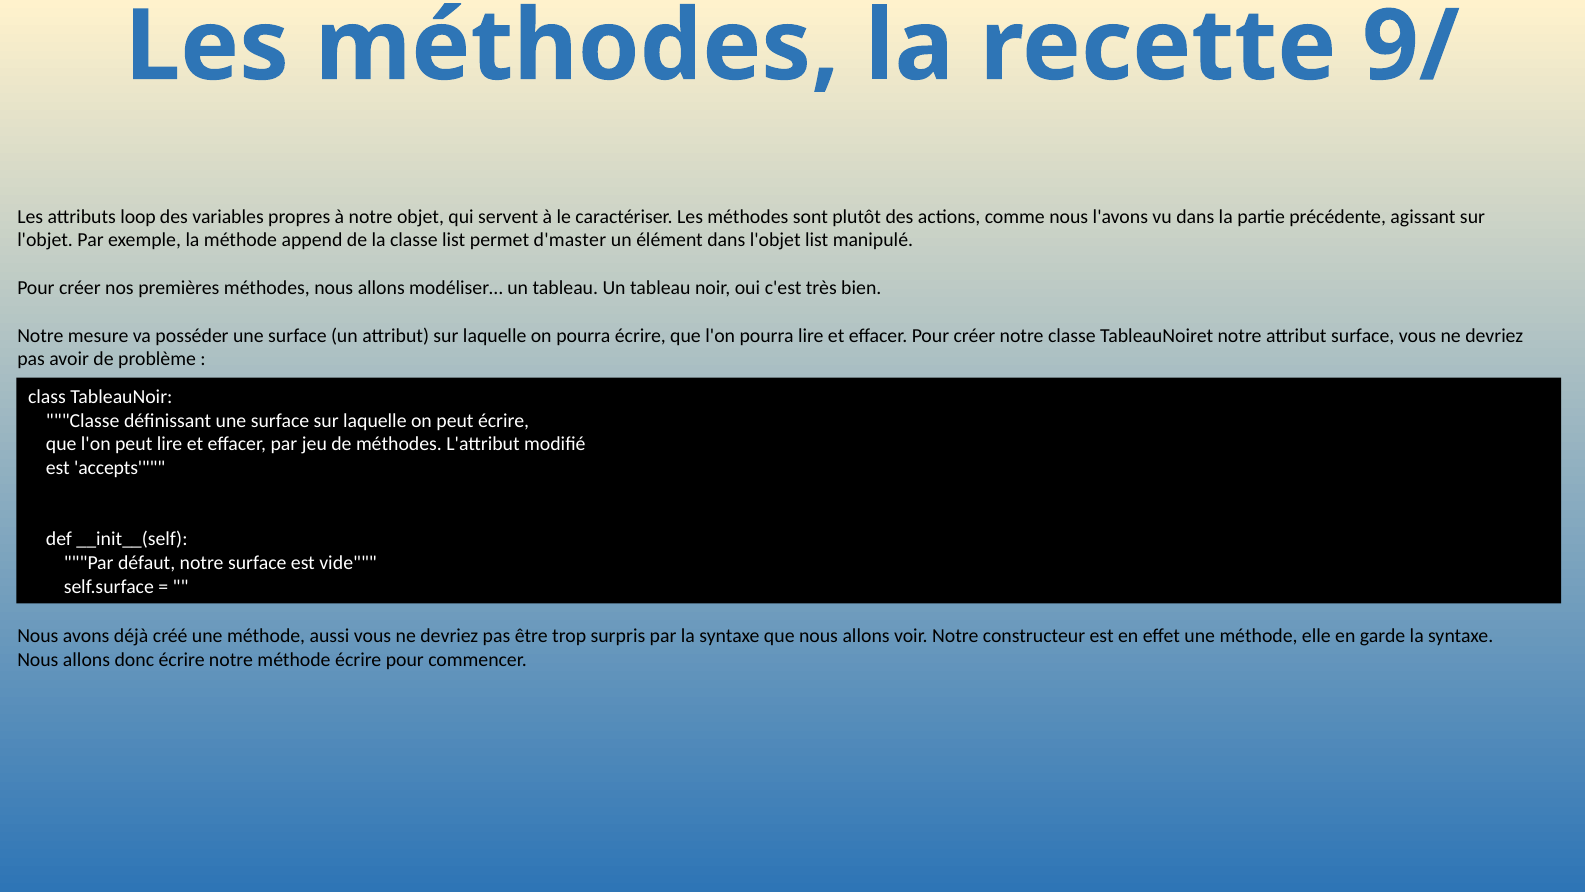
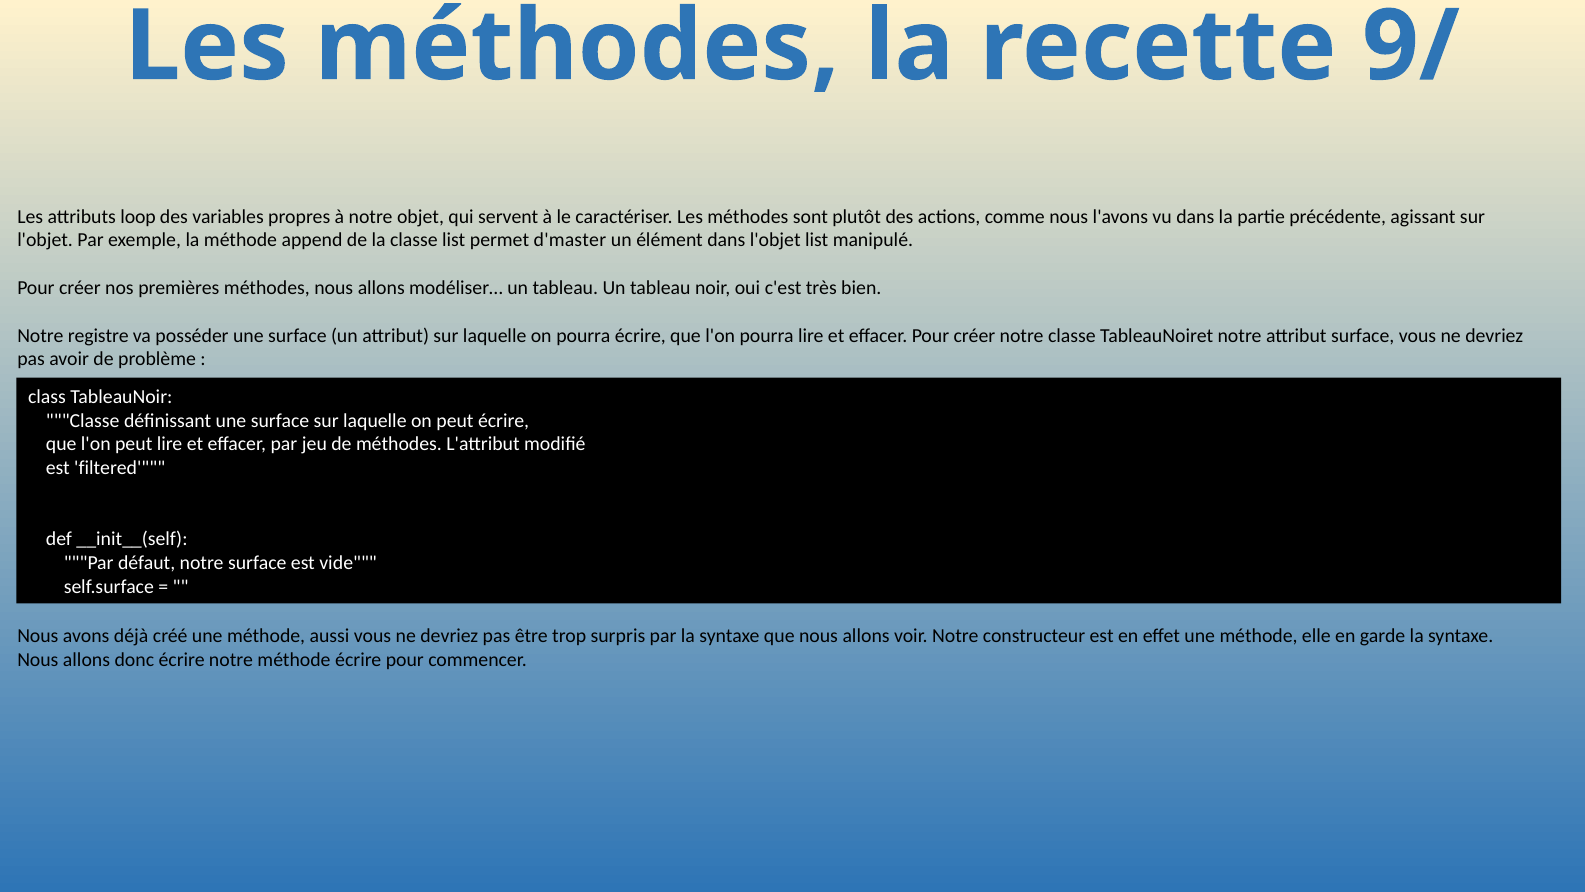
mesure: mesure -> registre (98, 335)
accepts: accepts -> filtered (120, 468)
